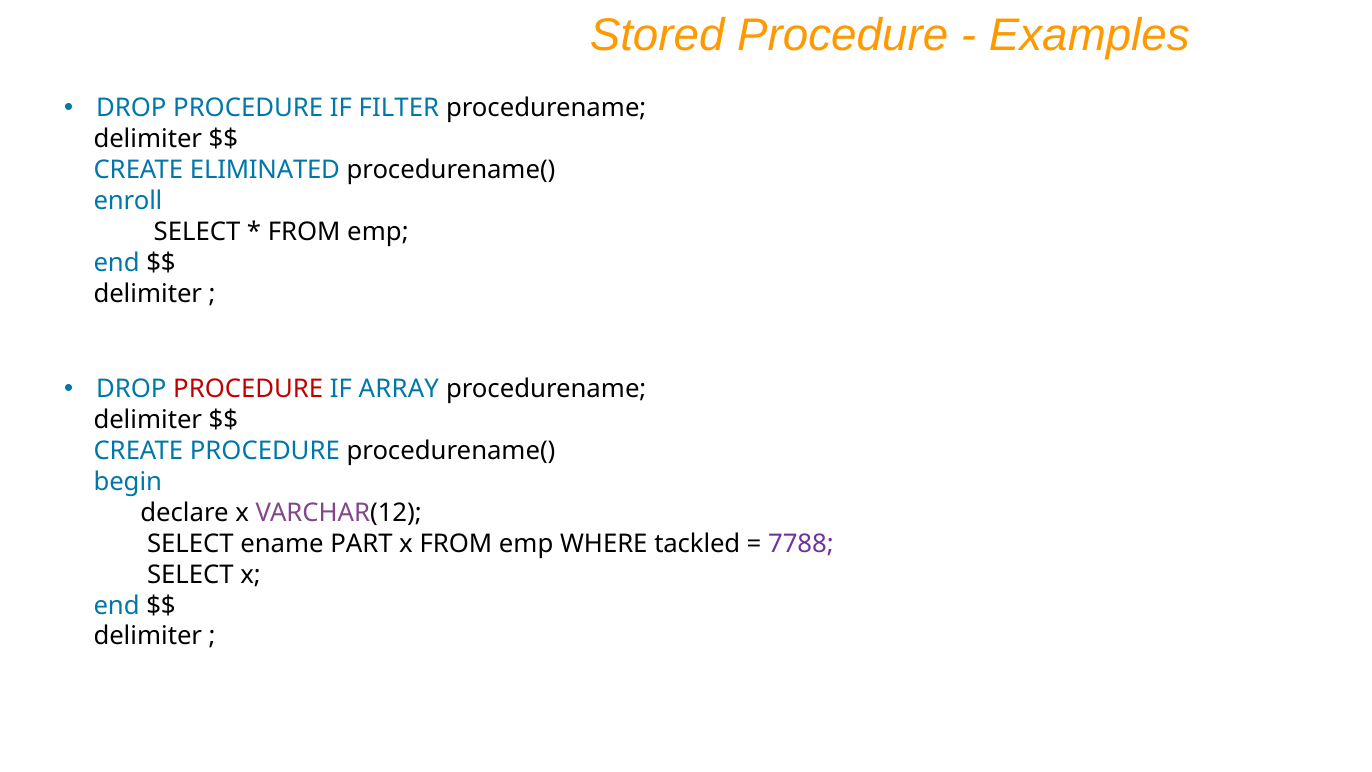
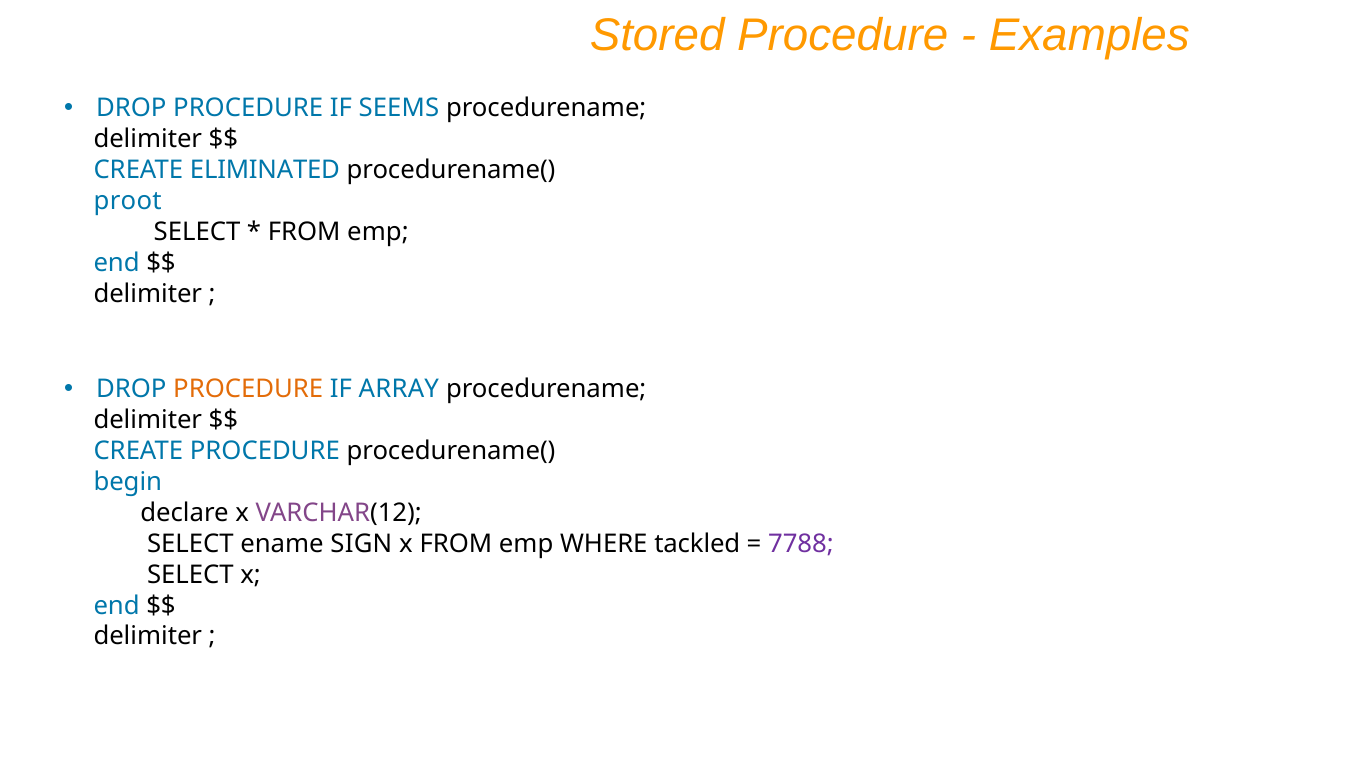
FILTER: FILTER -> SEEMS (399, 108)
enroll: enroll -> proot (128, 201)
PROCEDURE colour: red -> orange (248, 389)
PART: PART -> SIGN (361, 544)
